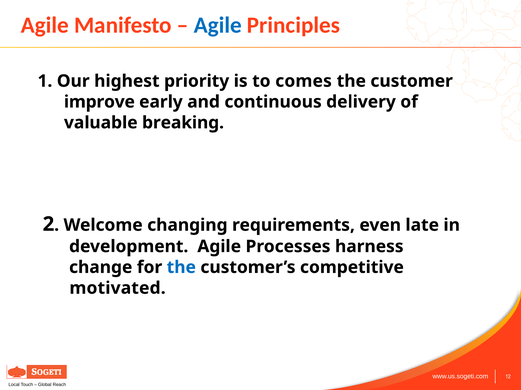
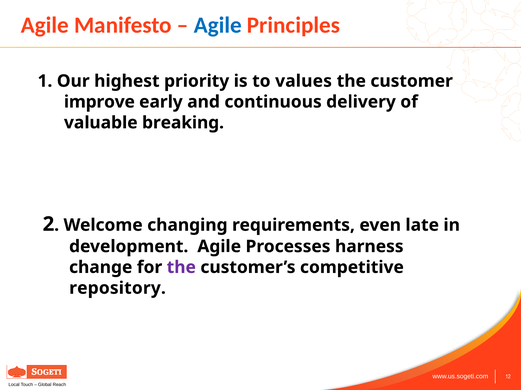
comes: comes -> values (304, 81)
the colour: blue -> purple (181, 268)
motivated: motivated -> repository (118, 289)
